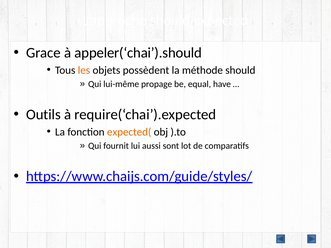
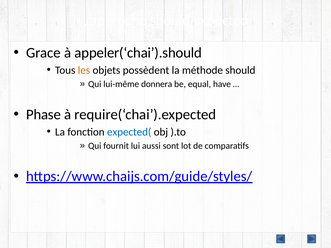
propage: propage -> donnera (157, 84)
Outils: Outils -> Phase (43, 115)
expected( colour: orange -> blue (129, 132)
